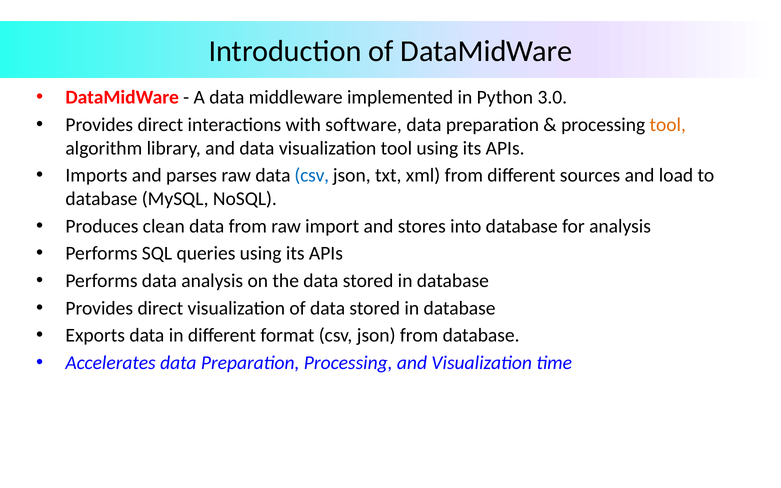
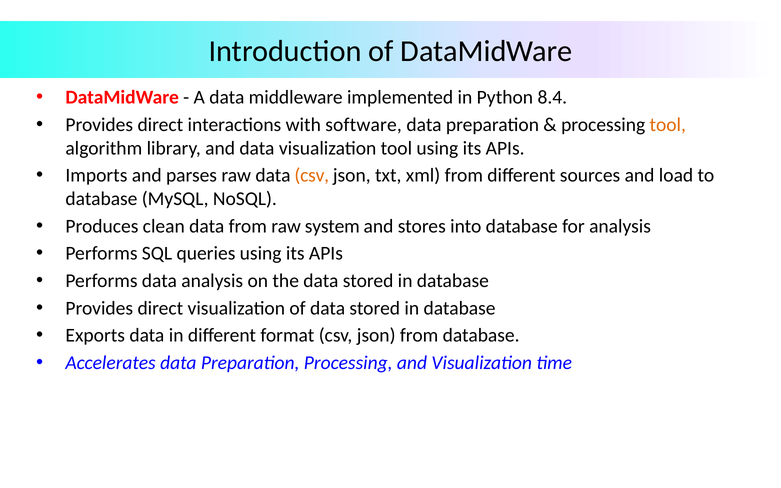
3.0: 3.0 -> 8.4 (552, 97)
csv colour: blue -> orange (312, 175)
import: import -> system (332, 226)
